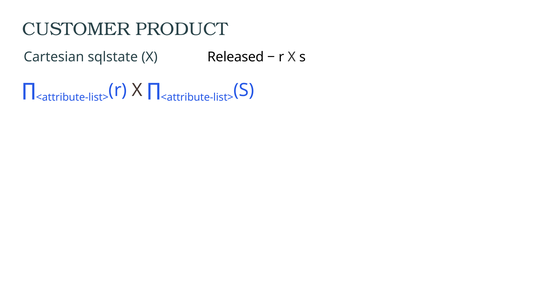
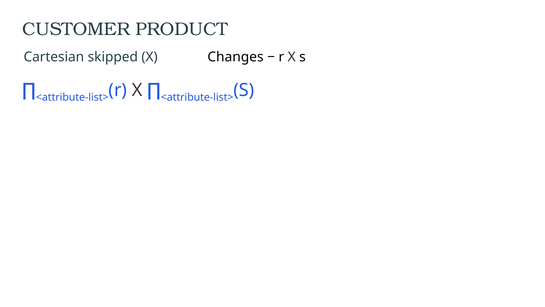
sqlstate: sqlstate -> skipped (113, 57)
Released: Released -> Changes (236, 57)
